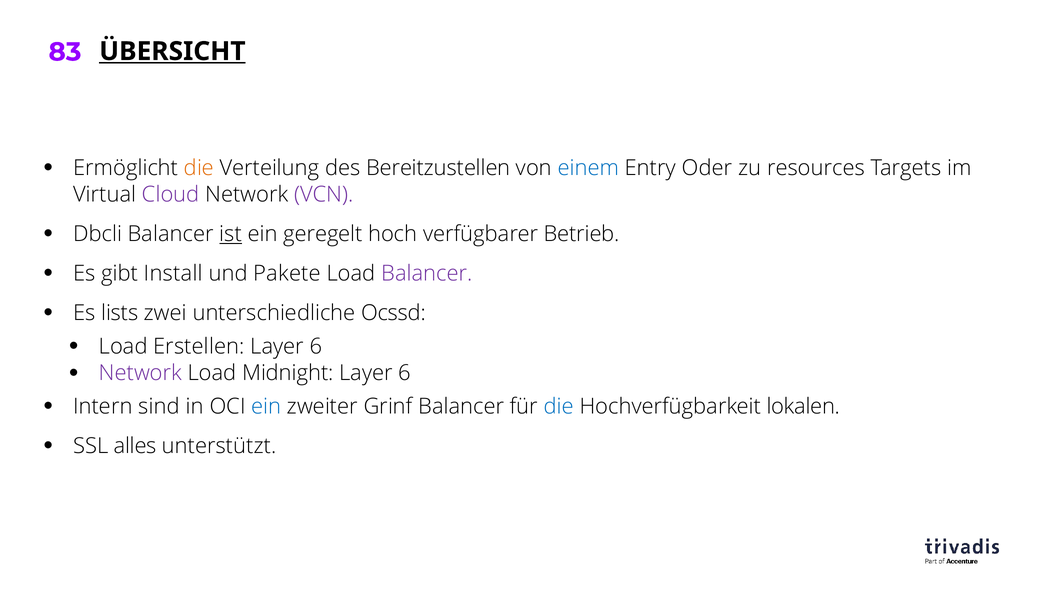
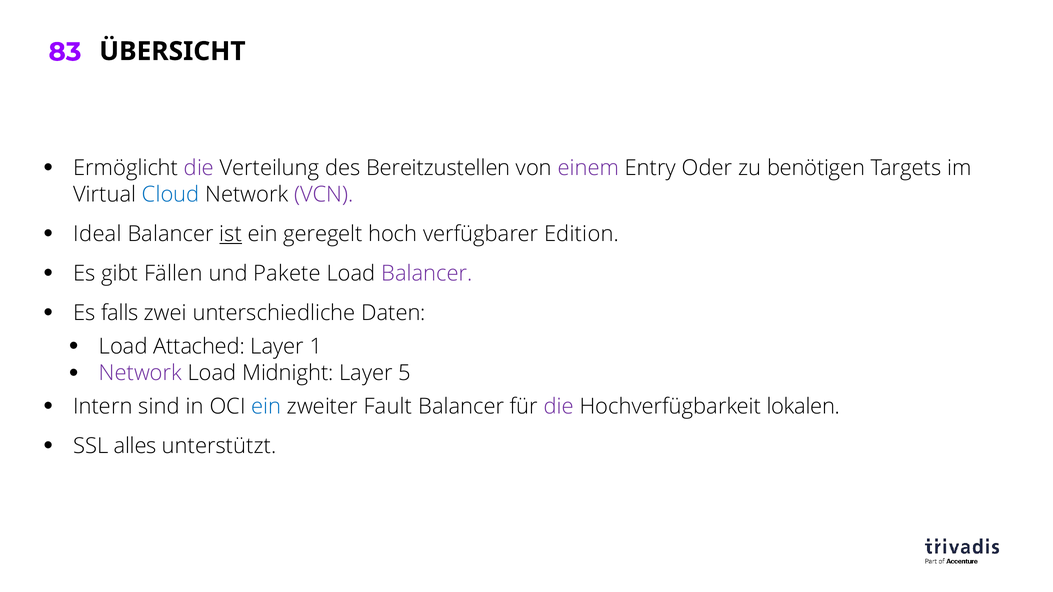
ÜBERSICHT underline: present -> none (172, 51)
die colour: orange -> purple (199, 168)
einem colour: blue -> purple (588, 168)
resources: resources -> benötigen (816, 168)
Cloud colour: purple -> blue (171, 195)
Dbcli: Dbcli -> Ideal (98, 234)
Betrieb: Betrieb -> Edition (581, 234)
Install: Install -> Fällen (173, 274)
lists: lists -> falls (120, 313)
Ocssd: Ocssd -> Daten (393, 313)
Erstellen: Erstellen -> Attached (199, 346)
6: 6 -> 1 (316, 346)
6: 6 -> 5 (405, 373)
Grinf: Grinf -> Fault (388, 407)
die colour: blue -> purple (559, 407)
